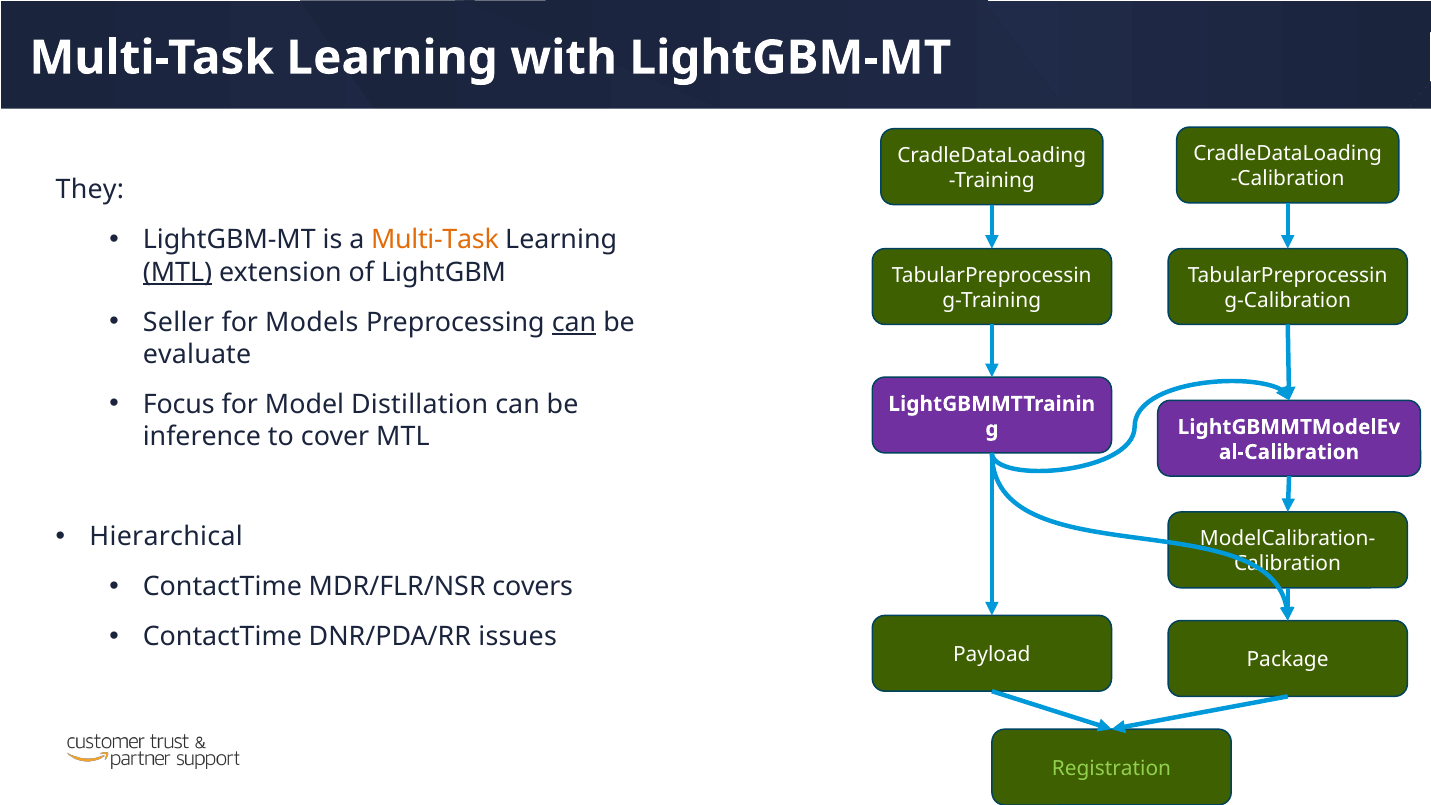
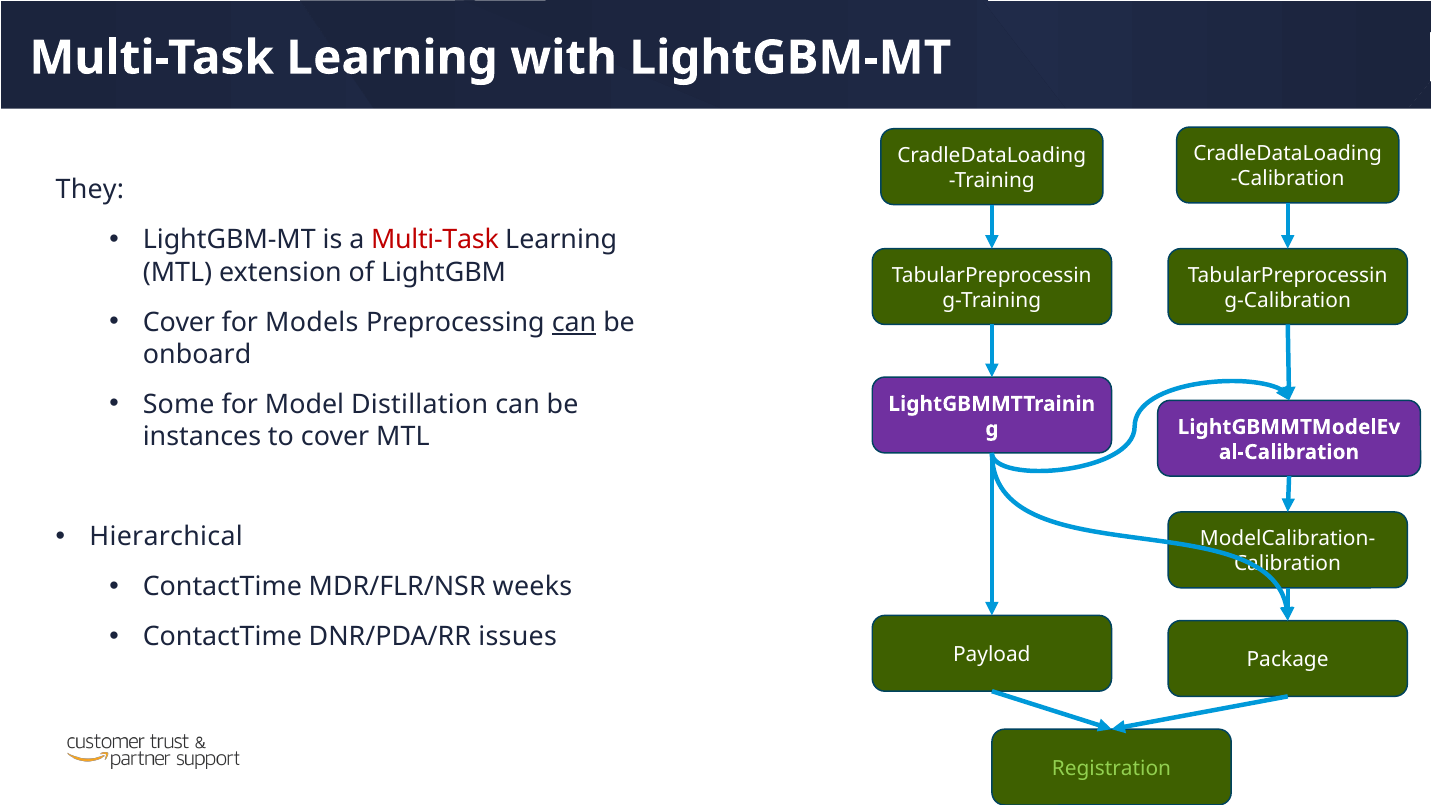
Multi-Task colour: orange -> red (435, 240)
MTL underline: present -> none (178, 272)
Seller: Seller -> Cover (179, 322)
evaluate: evaluate -> onboard (197, 354)
Focus: Focus -> Some (179, 405)
inference: inference -> instances (202, 437)
covers: covers -> weeks (532, 587)
